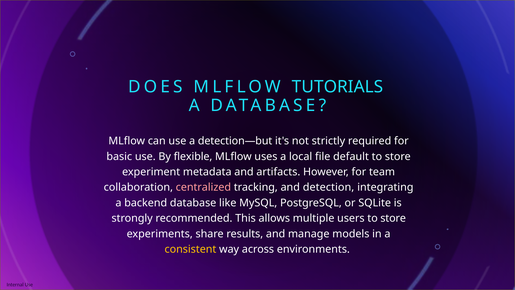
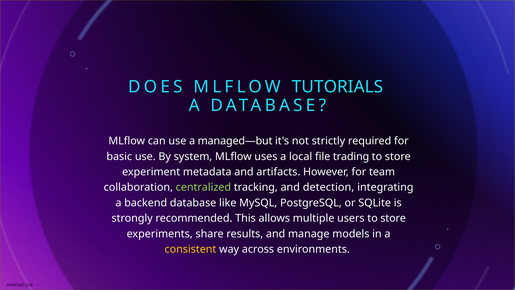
detection—but: detection—but -> managed—but (235, 141)
flexible: flexible -> system (193, 156)
default: default -> trading (351, 156)
centralized colour: pink -> light green (203, 187)
